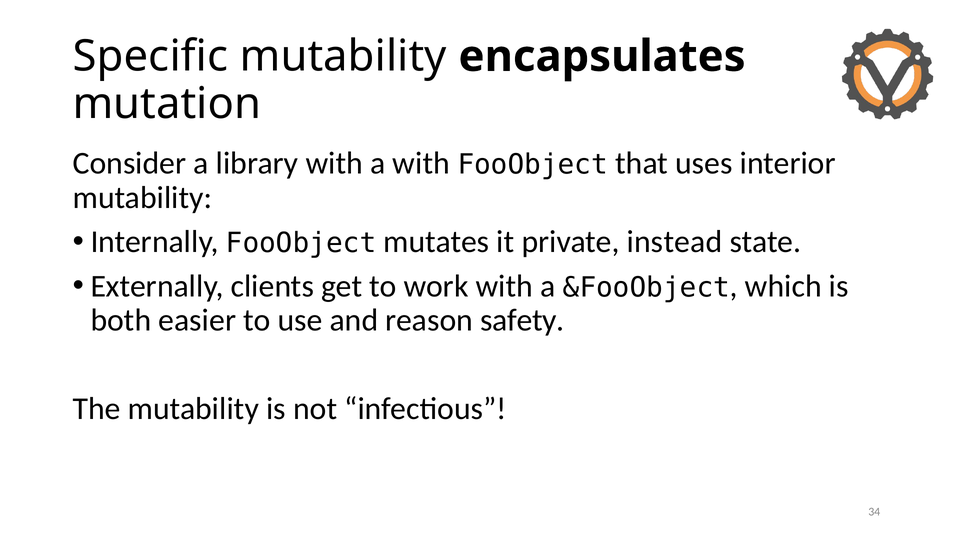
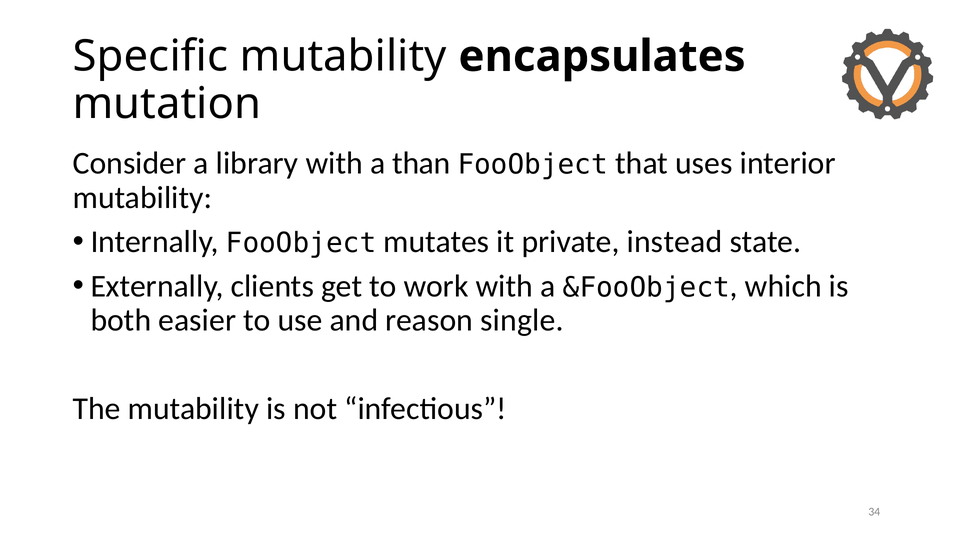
a with: with -> than (421, 163)
safety: safety -> single (522, 320)
